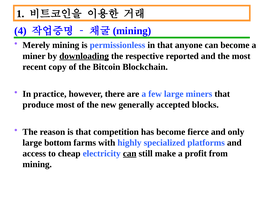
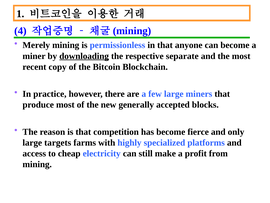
reported: reported -> separate (182, 56)
bottom: bottom -> targets (58, 142)
can underline: present -> none (130, 153)
